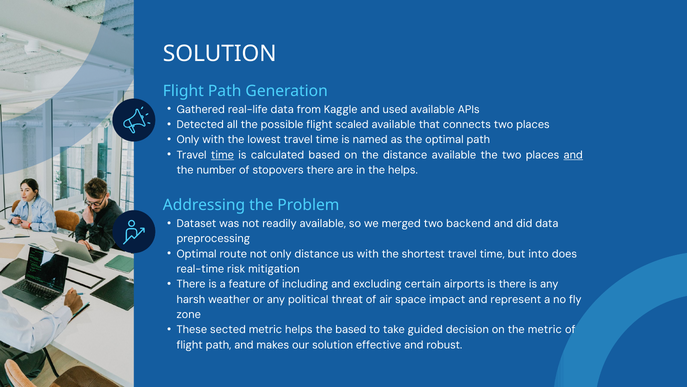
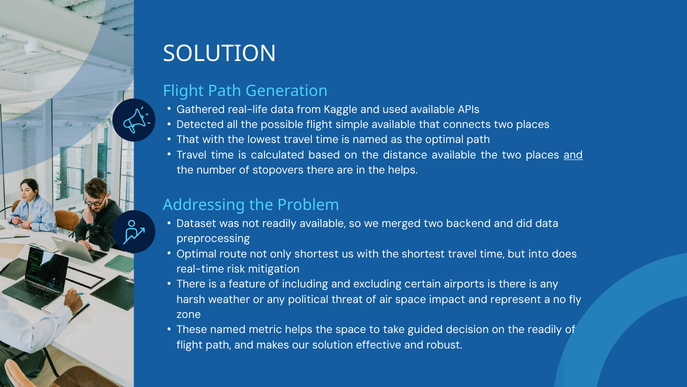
scaled: scaled -> simple (352, 124)
Only: Only -> That (188, 140)
time underline: present -> none (222, 155)
only distance: distance -> shortest (317, 254)
These sected: sected -> named (228, 329)
the based: based -> space (351, 329)
the metric: metric -> readily (545, 329)
